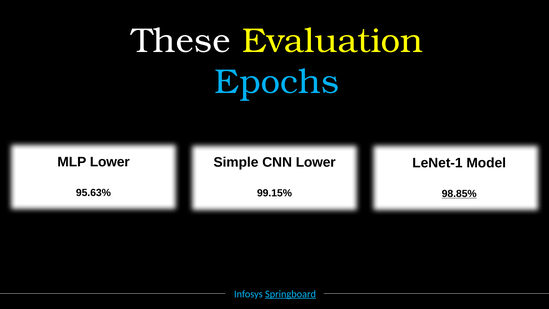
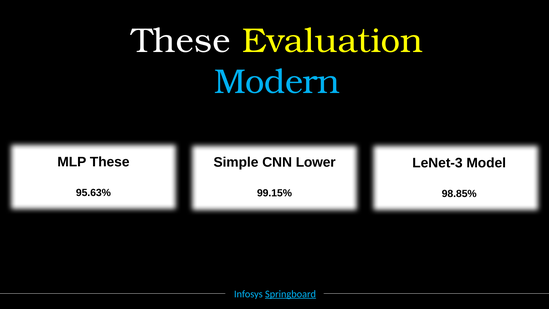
Epochs: Epochs -> Modern (277, 82)
MLP Lower: Lower -> These (110, 162)
LeNet-1: LeNet-1 -> LeNet-3 (437, 163)
98.85% underline: present -> none (459, 194)
